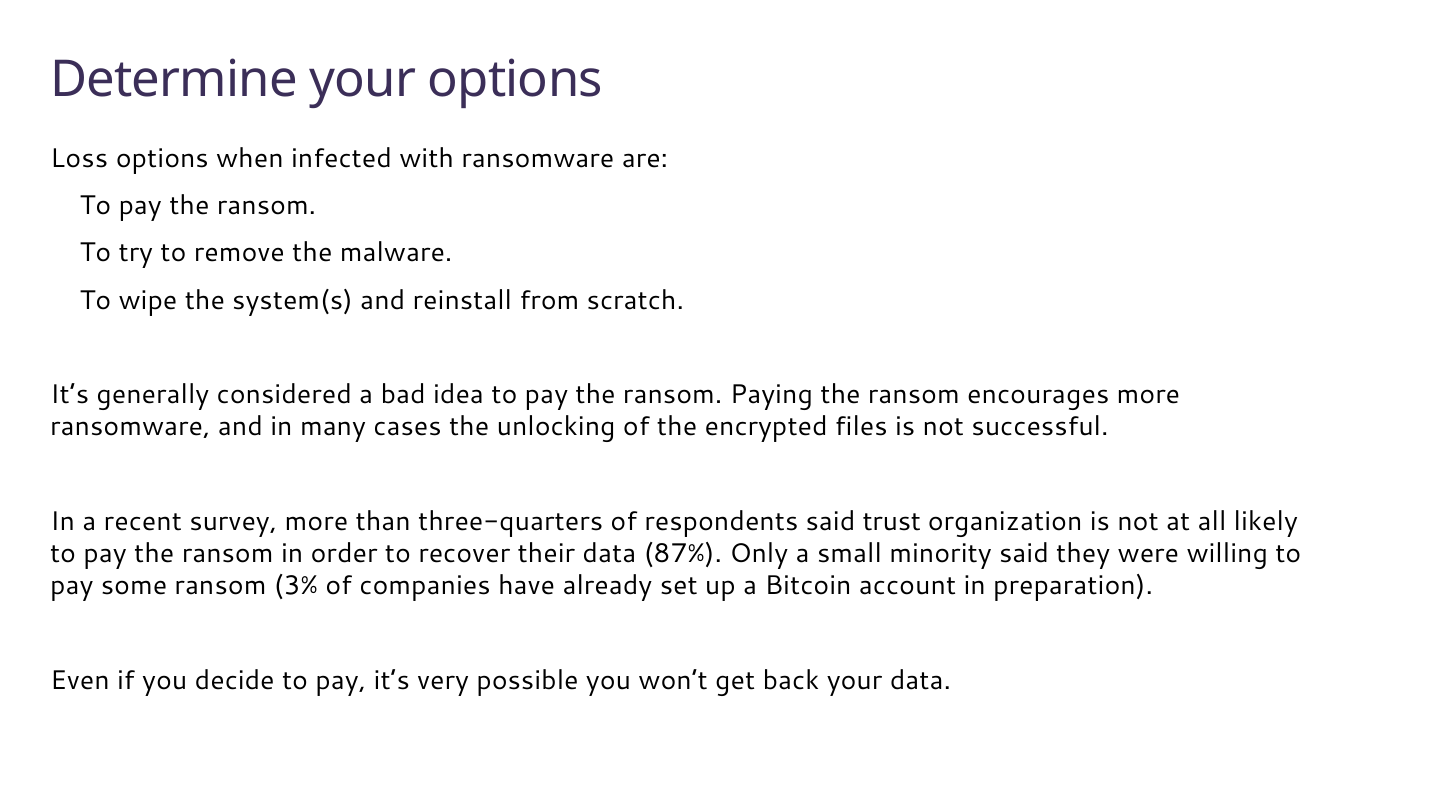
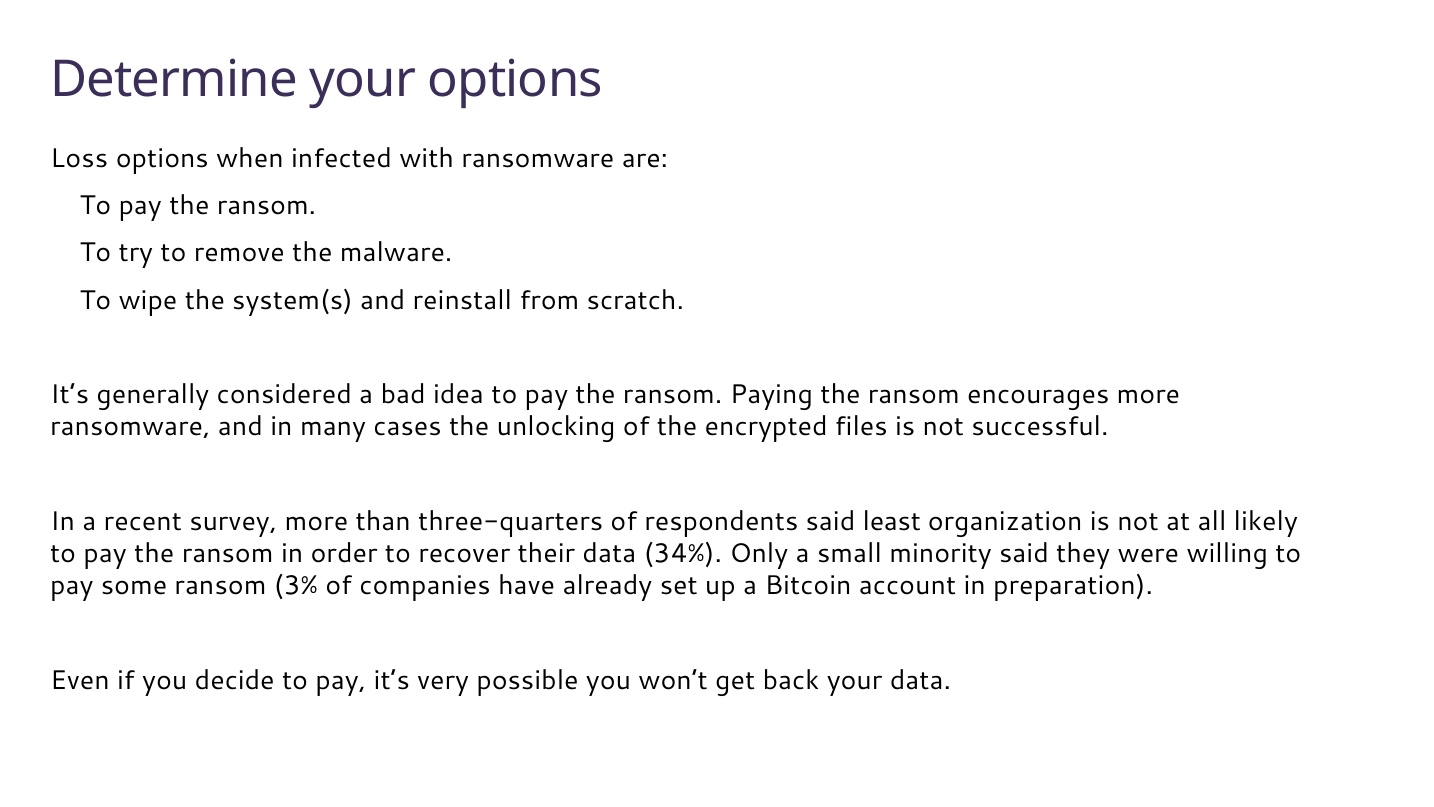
trust: trust -> least (892, 521)
87%: 87% -> 34% (683, 554)
